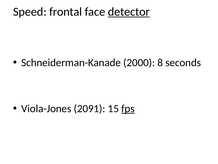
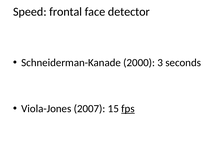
detector underline: present -> none (129, 12)
8: 8 -> 3 (160, 63)
2091: 2091 -> 2007 (90, 108)
